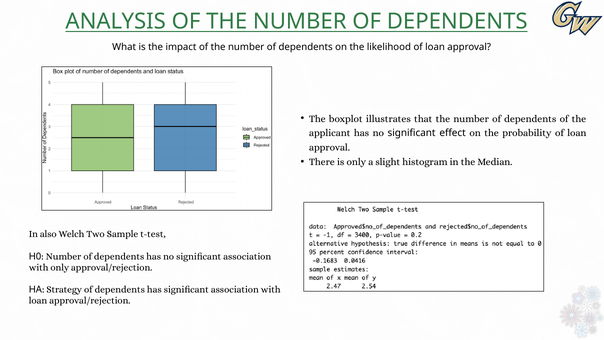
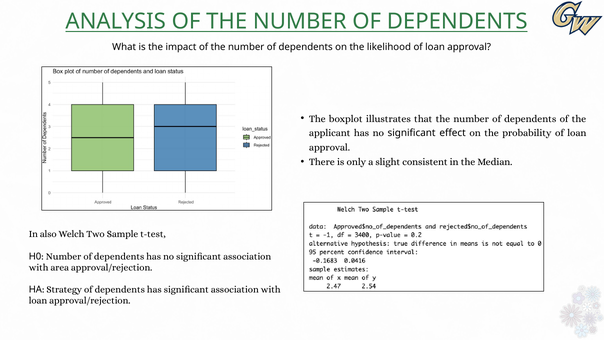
histogram: histogram -> consistent (425, 162)
with only: only -> area (60, 267)
